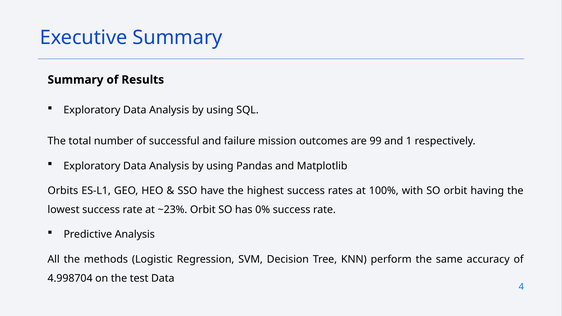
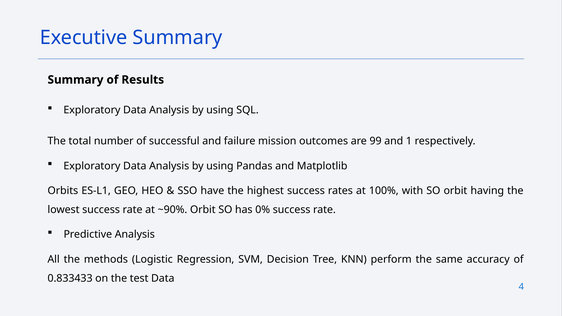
~23%: ~23% -> ~90% (172, 210)
4.998704: 4.998704 -> 0.833433 (70, 278)
